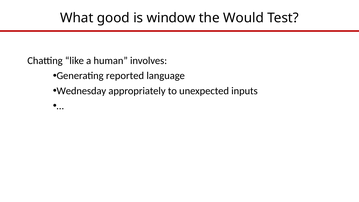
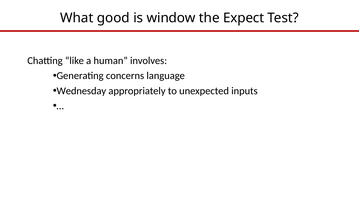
Would: Would -> Expect (244, 18)
reported: reported -> concerns (125, 76)
